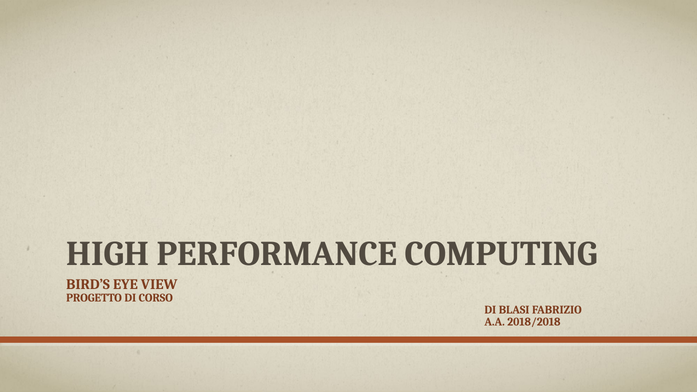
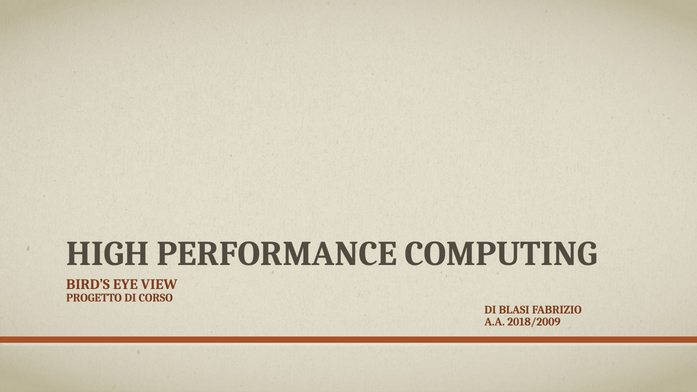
2018/2018: 2018/2018 -> 2018/2009 (534, 322)
